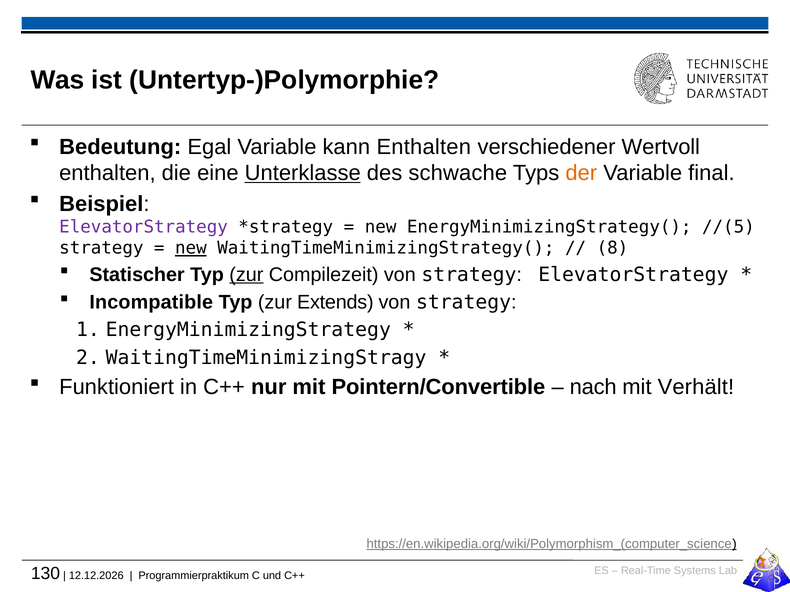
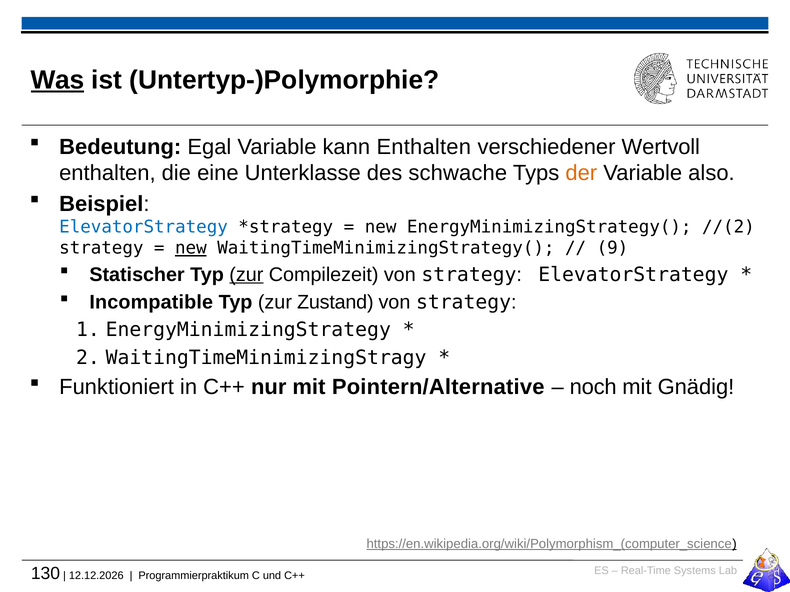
Was underline: none -> present (58, 80)
Unterklasse underline: present -> none (303, 173)
final: final -> also (711, 173)
ElevatorStrategy colour: purple -> blue (144, 227)
//(5: //(5 -> //(2 (728, 227)
8: 8 -> 9 (612, 248)
Extends: Extends -> Zustand (335, 303)
Pointern/Convertible: Pointern/Convertible -> Pointern/Alternative (438, 387)
nach: nach -> noch (593, 387)
Verhält: Verhält -> Gnädig (696, 387)
